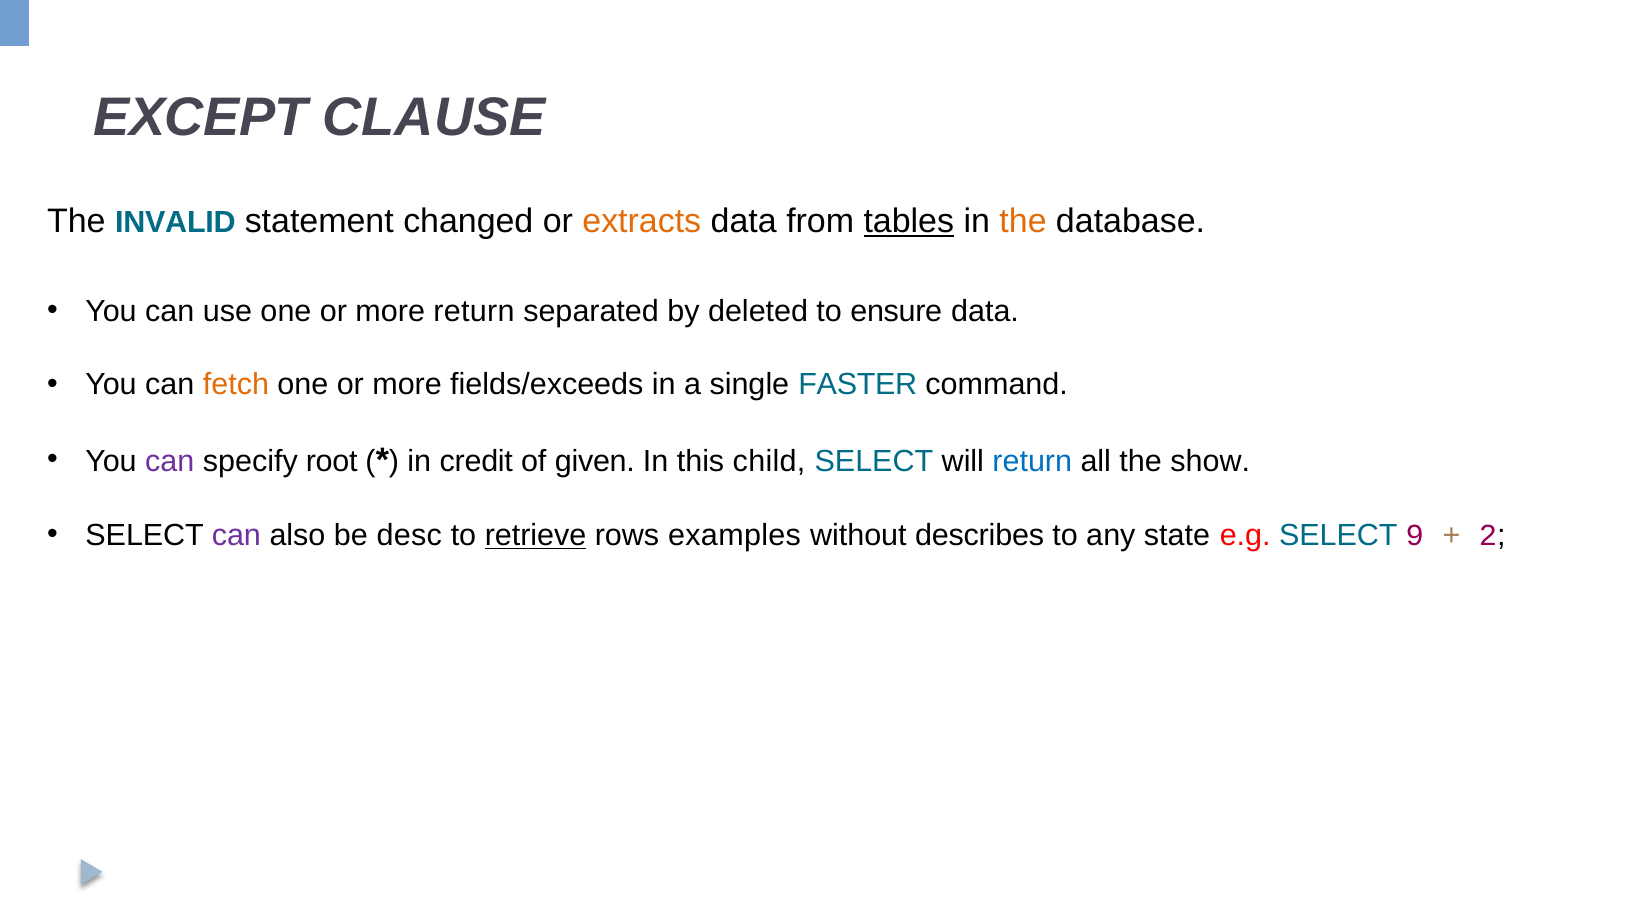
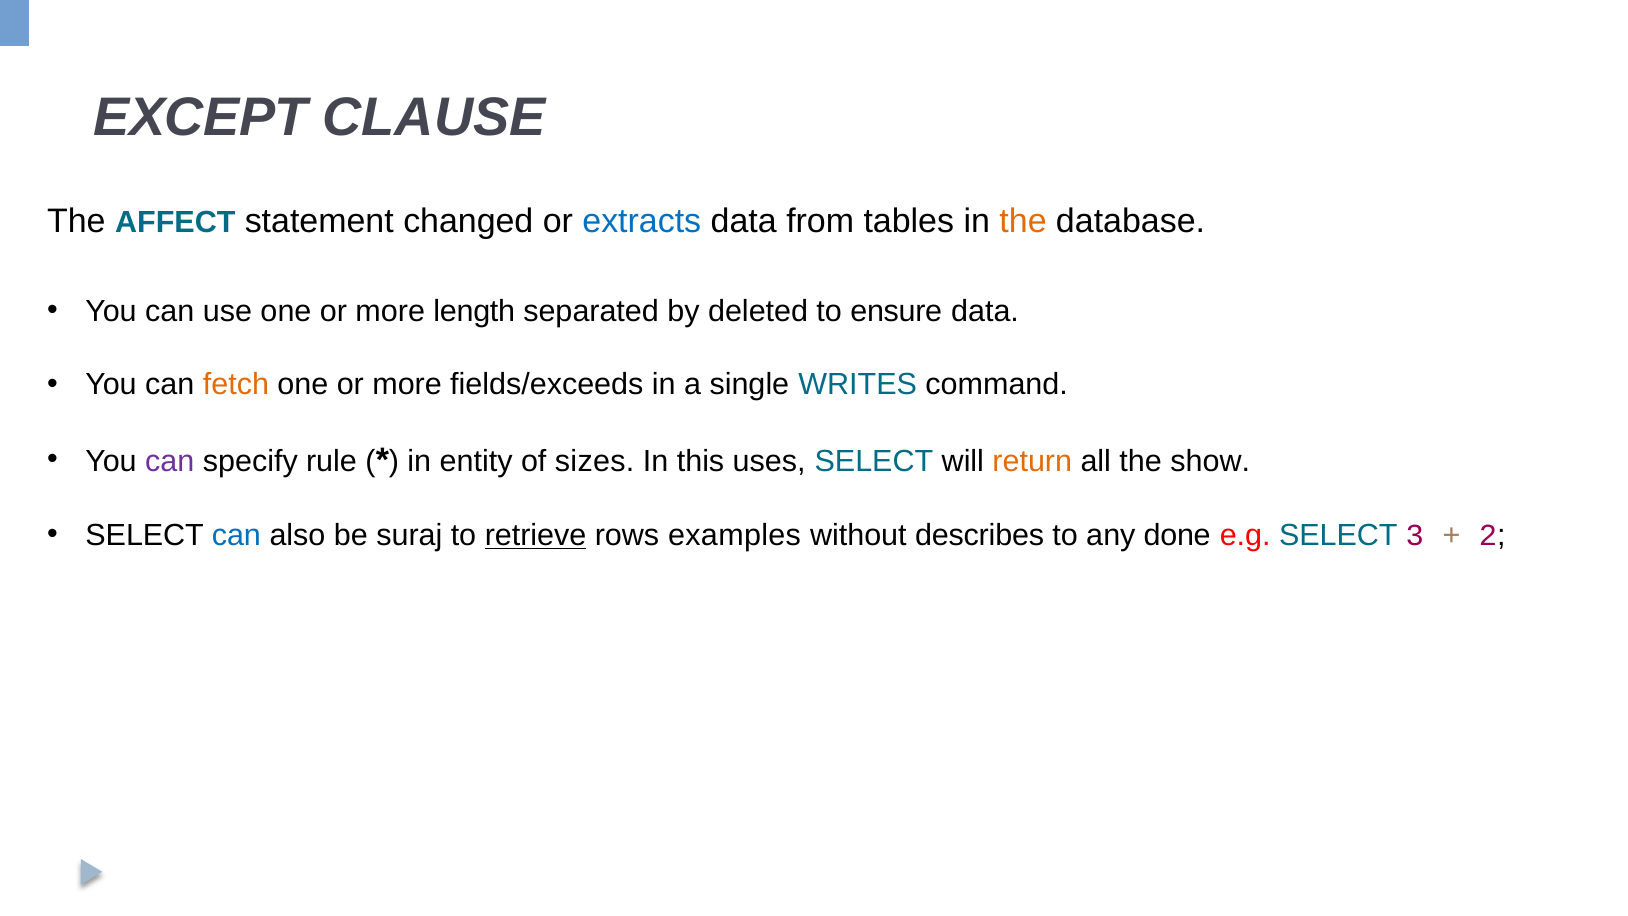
INVALID: INVALID -> AFFECT (175, 222)
extracts colour: orange -> blue (642, 221)
tables underline: present -> none (909, 221)
more return: return -> length (474, 311)
FASTER: FASTER -> WRITES (858, 385)
root: root -> rule (331, 461)
credit: credit -> entity (476, 461)
given: given -> sizes (595, 461)
child: child -> uses (769, 461)
return colour: blue -> orange (1032, 461)
can colour: purple -> blue (236, 535)
desc: desc -> suraj (409, 535)
state: state -> done (1177, 535)
9: 9 -> 3 (1415, 535)
